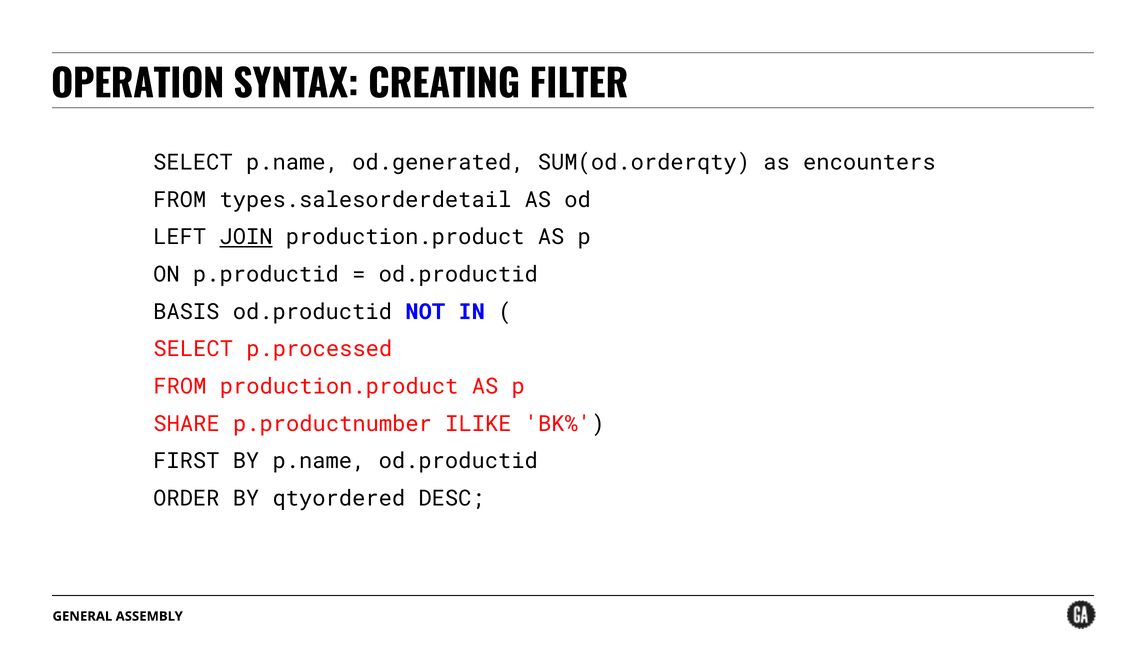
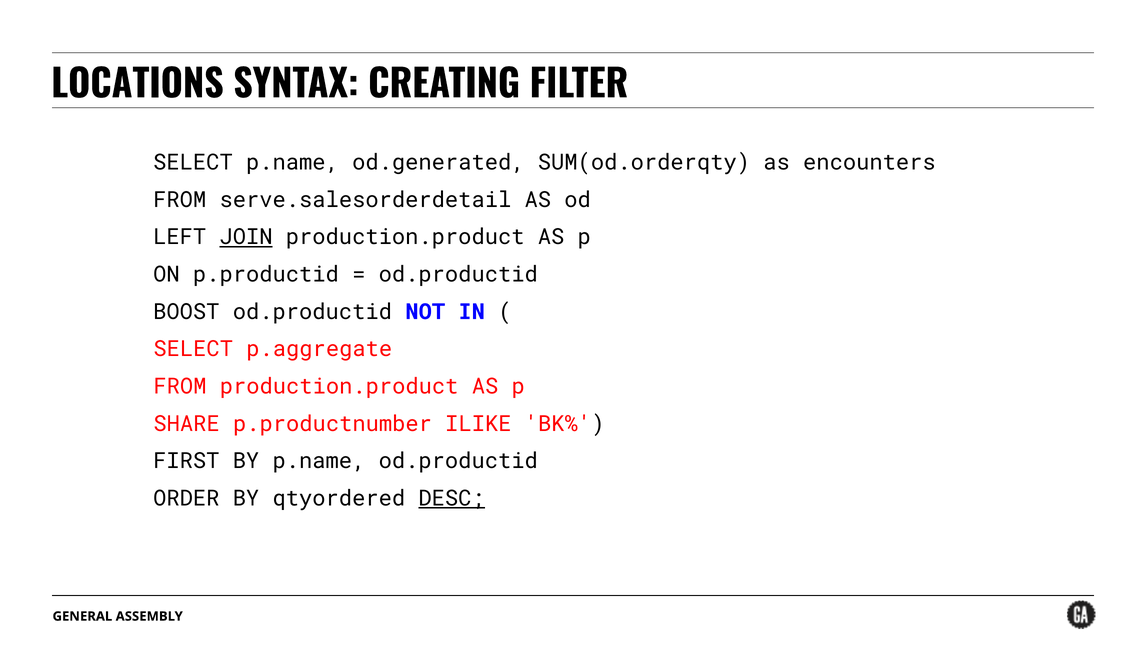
OPERATION: OPERATION -> LOCATIONS (137, 85)
types.salesorderdetail: types.salesorderdetail -> serve.salesorderdetail (365, 200)
BASIS: BASIS -> BOOST (186, 312)
p.processed: p.processed -> p.aggregate (319, 349)
DESC underline: none -> present (452, 498)
